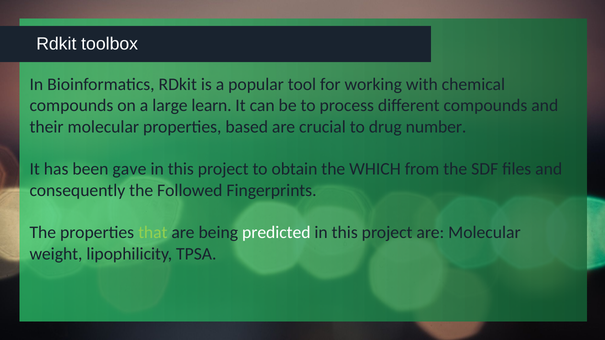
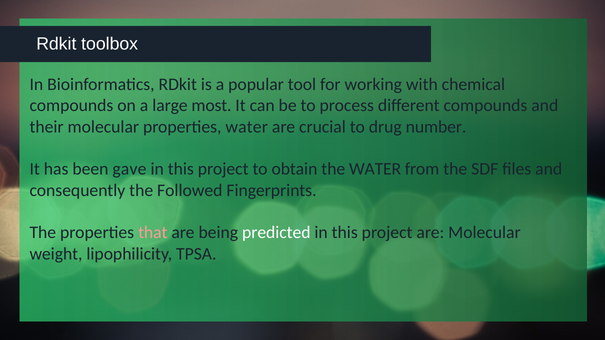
learn: learn -> most (212, 106)
properties based: based -> water (247, 127)
the WHICH: WHICH -> WATER (375, 169)
that colour: light green -> pink (153, 233)
